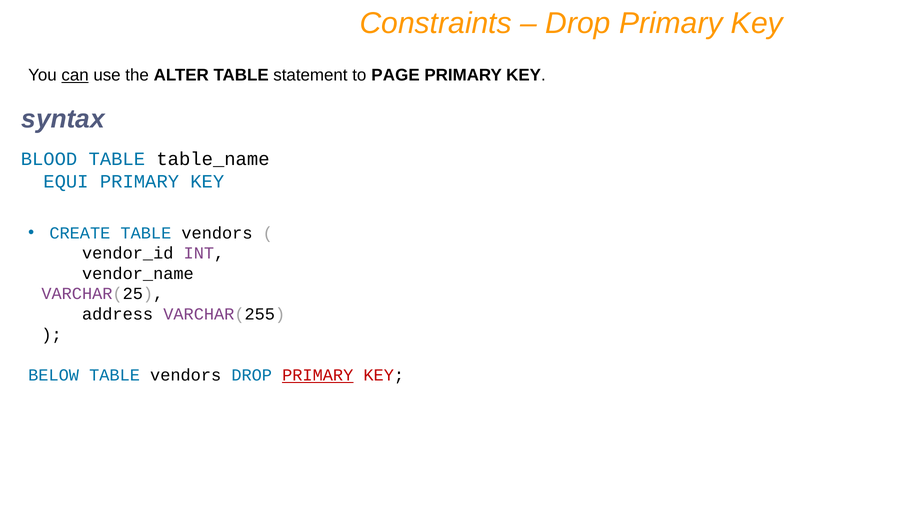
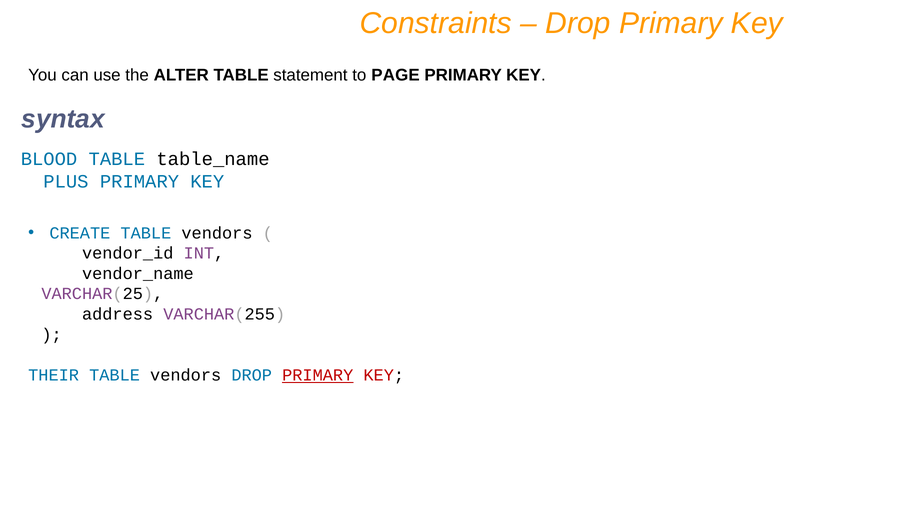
can underline: present -> none (75, 75)
EQUI: EQUI -> PLUS (66, 181)
BELOW: BELOW -> THEIR (54, 375)
